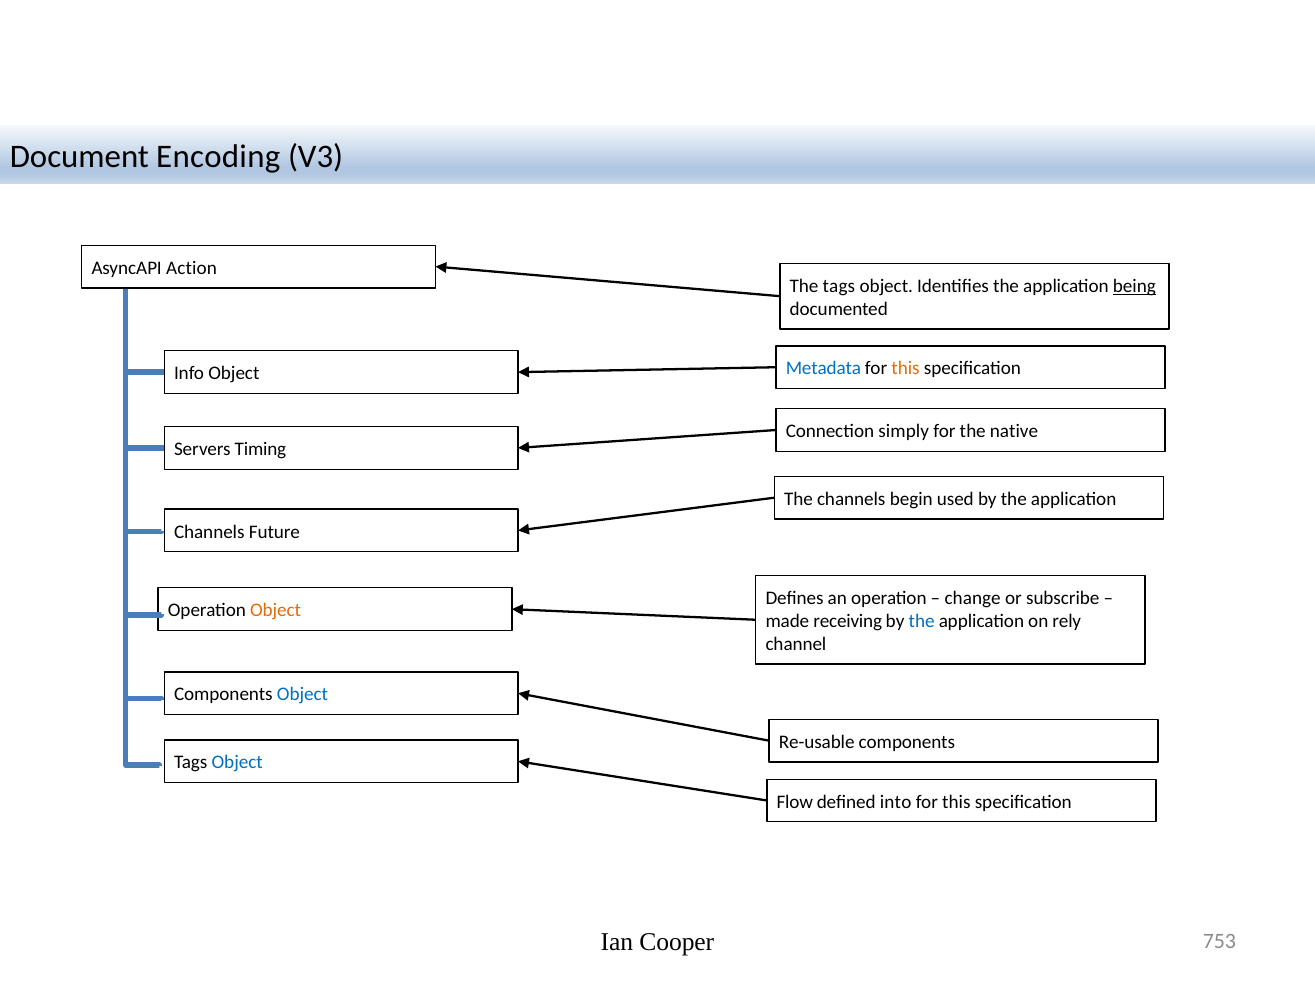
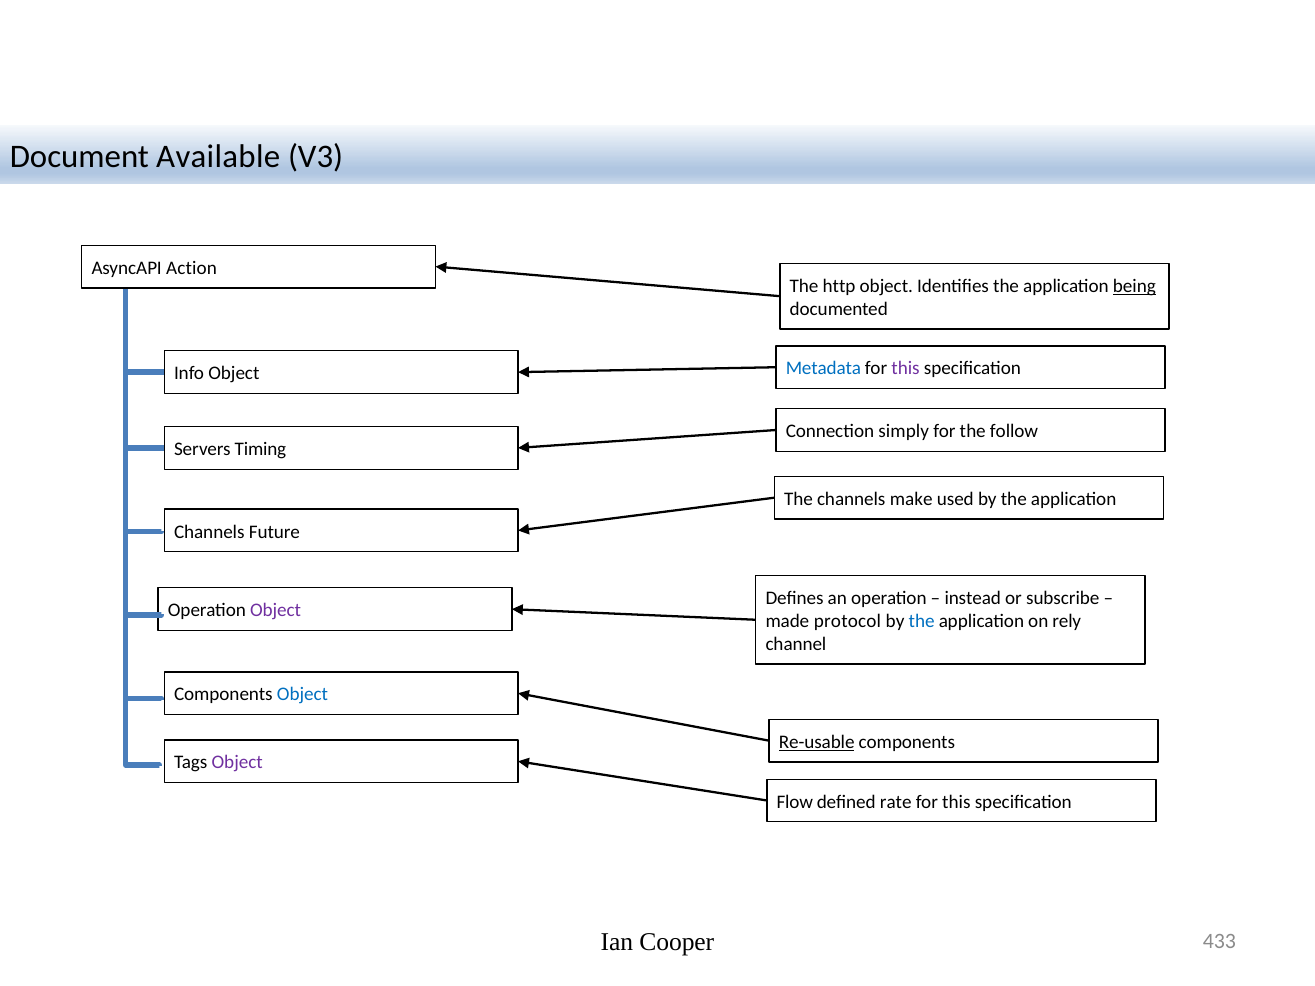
Encoding: Encoding -> Available (218, 157)
The tags: tags -> http (839, 286)
this colour: orange -> purple (906, 369)
native: native -> follow (1014, 431)
begin: begin -> make (911, 499)
change: change -> instead (973, 598)
Object colour: orange -> purple (276, 611)
receiving: receiving -> protocol (847, 621)
Re-usable underline: none -> present (817, 742)
Object colour: blue -> purple (237, 763)
into: into -> rate (896, 802)
753: 753 -> 433 (1219, 942)
